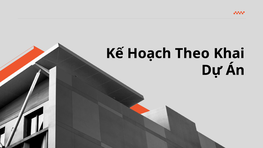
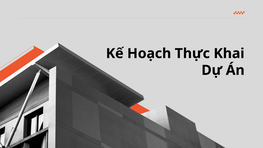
Theo: Theo -> Thực (192, 53)
